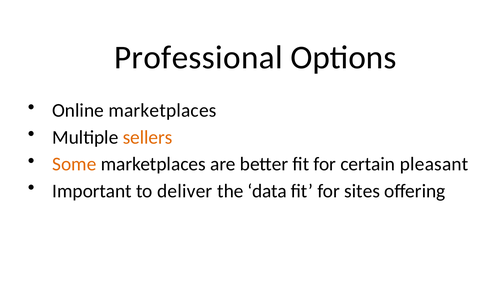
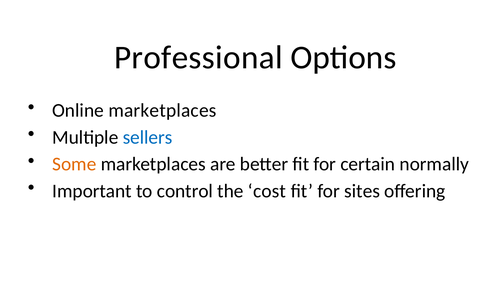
sellers colour: orange -> blue (148, 137)
pleasant: pleasant -> normally (434, 164)
deliver: deliver -> control (185, 191)
data: data -> cost (267, 191)
